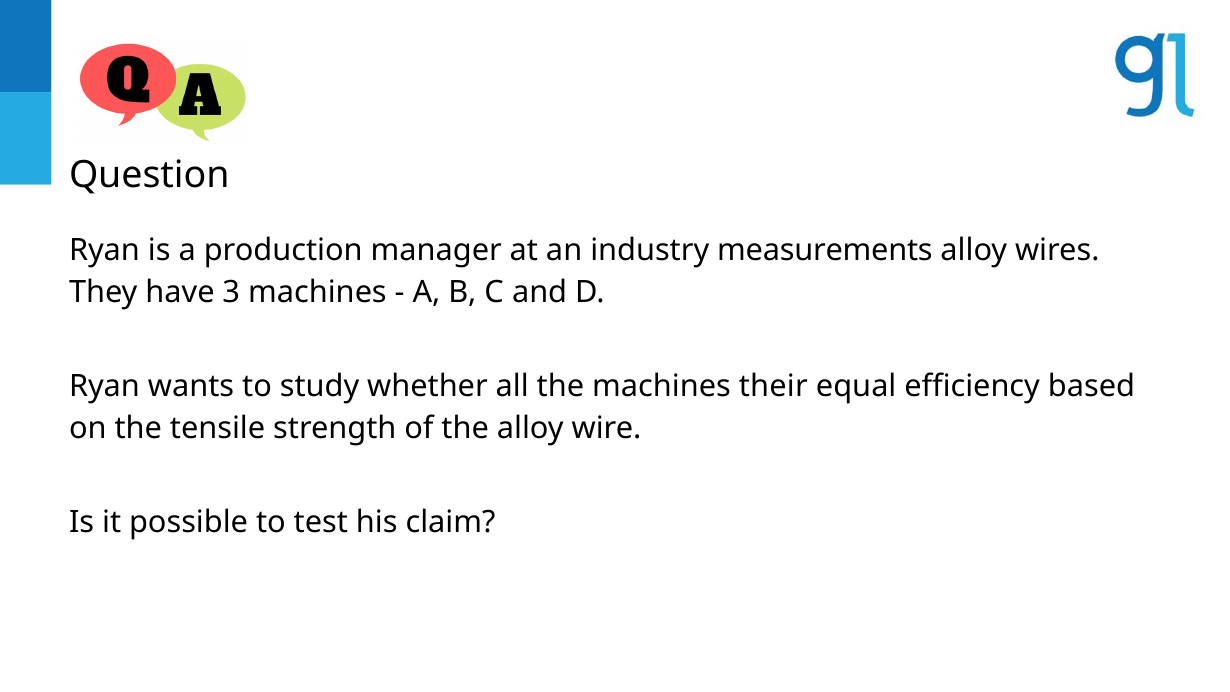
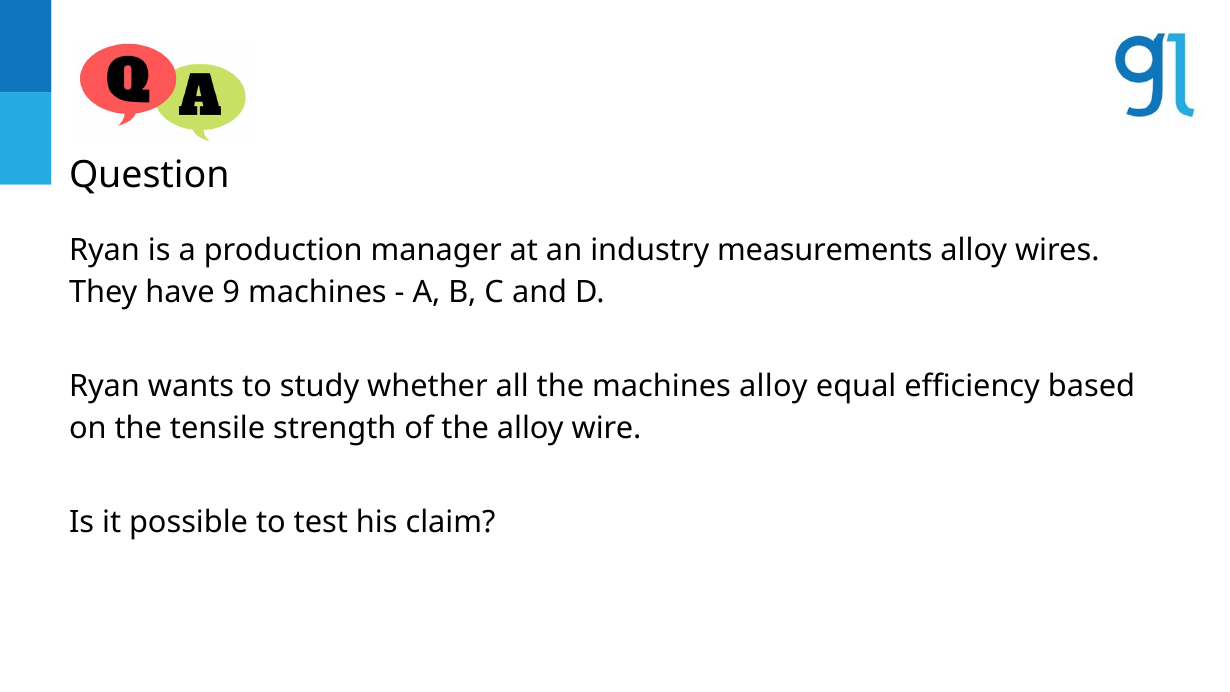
3: 3 -> 9 (231, 292)
machines their: their -> alloy (773, 386)
